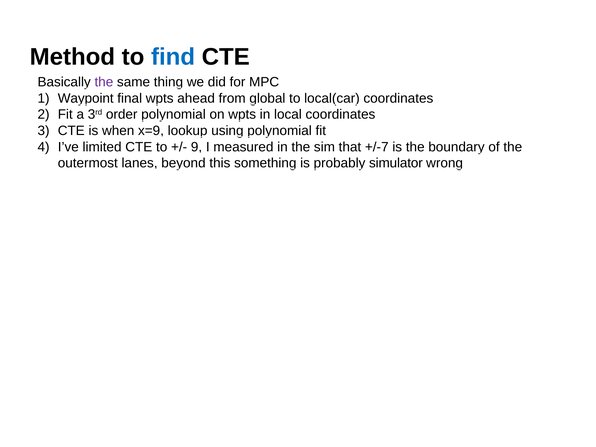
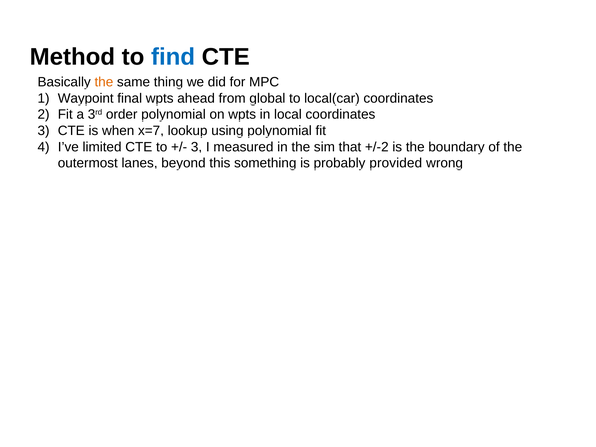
the colour: purple -> orange (104, 82)
x=9: x=9 -> x=7 (151, 131)
9: 9 -> 3 (197, 147)
+/-7: +/-7 -> +/-2 (377, 147)
simulator: simulator -> provided (396, 163)
